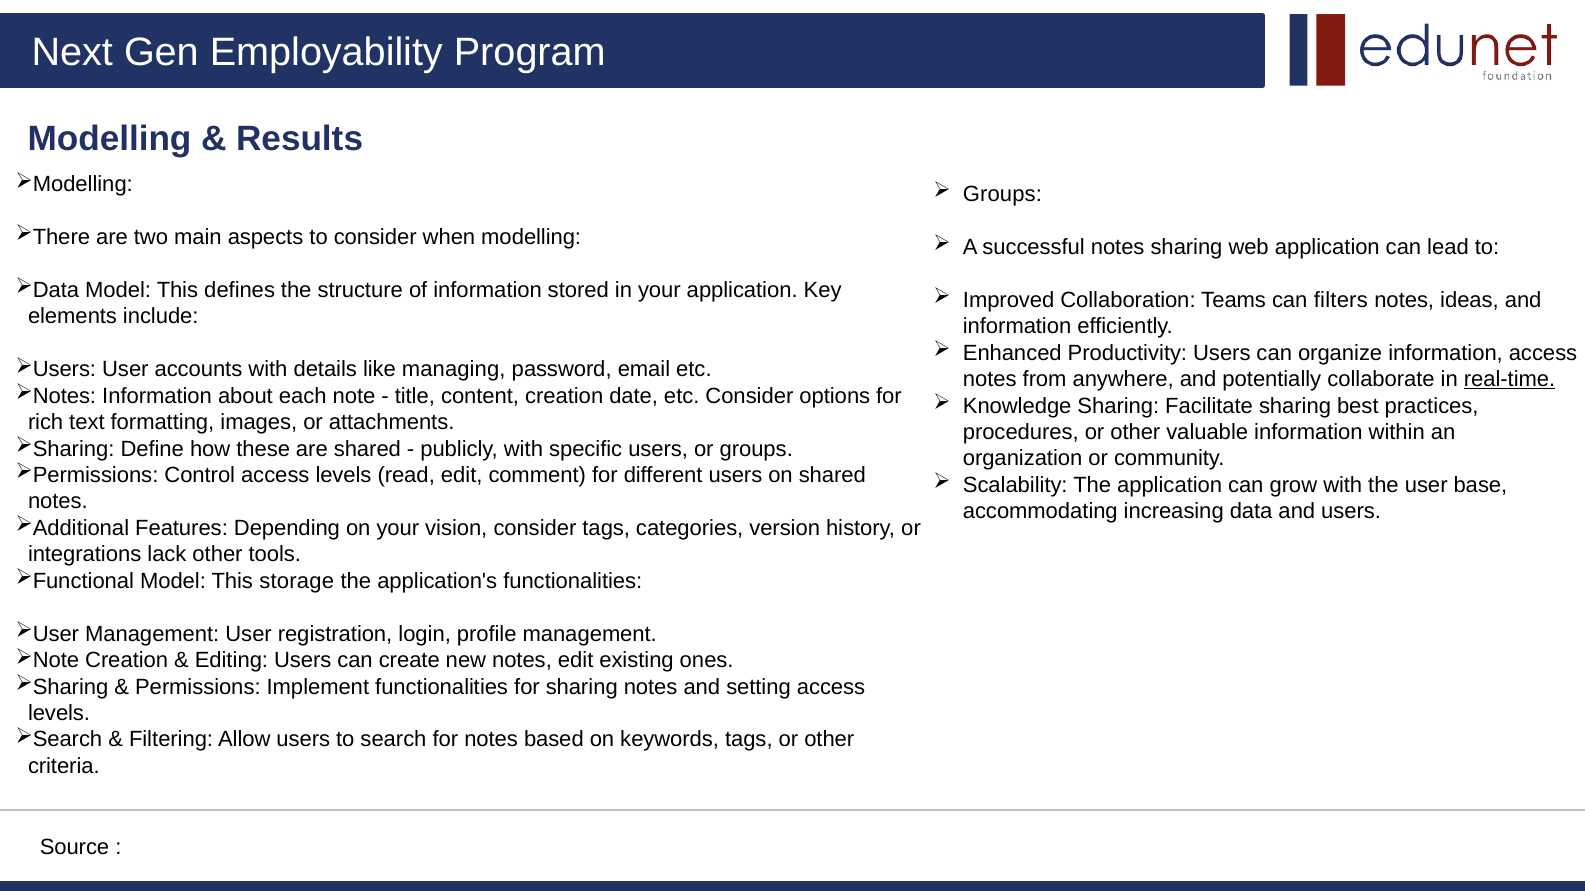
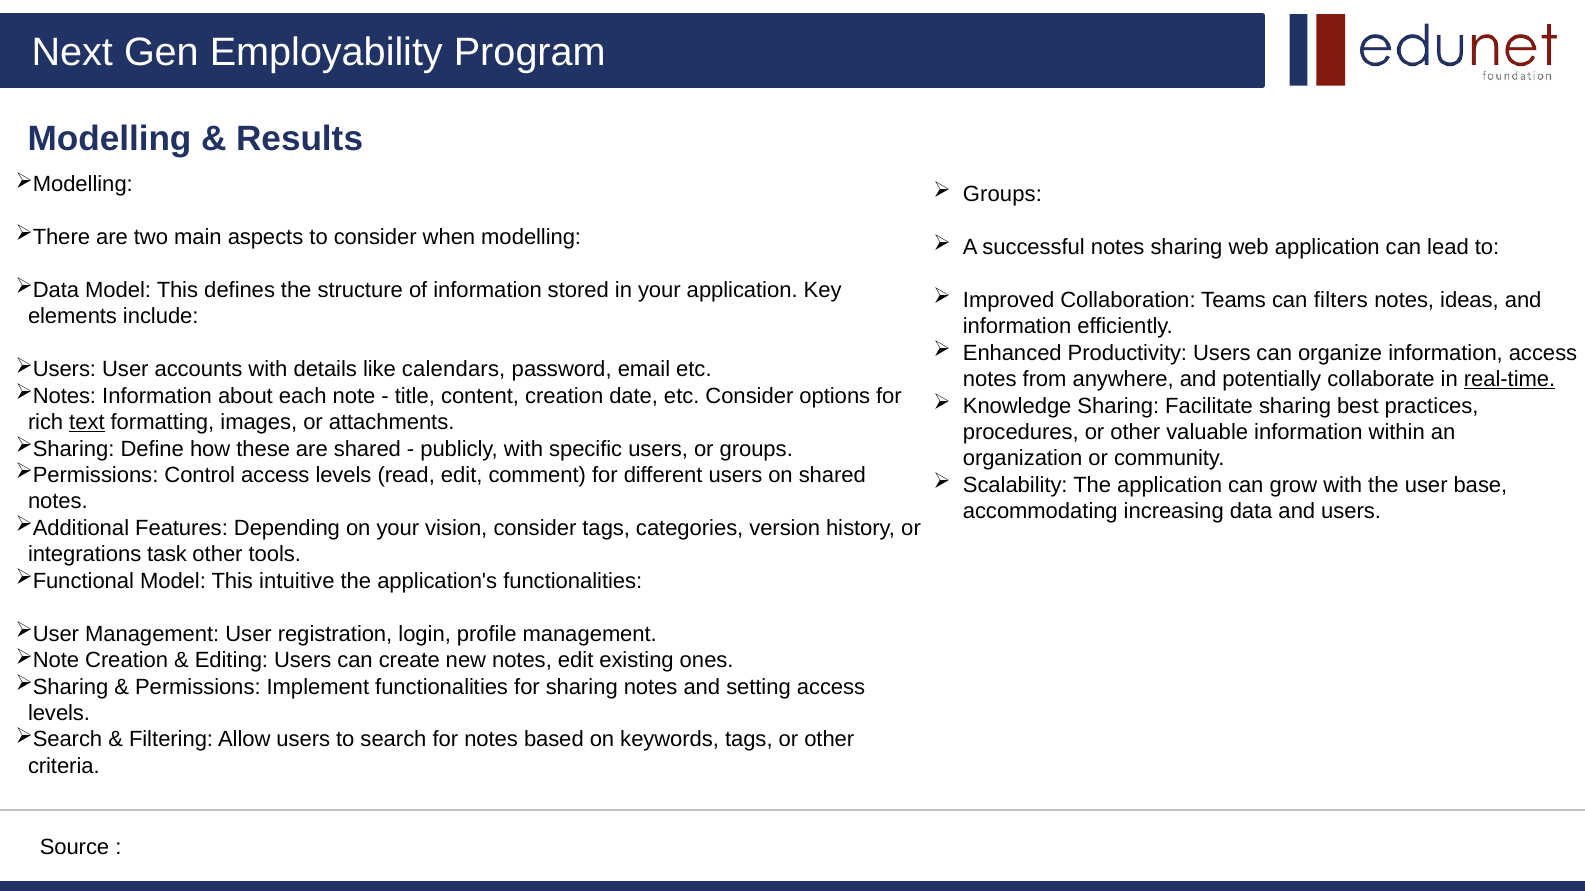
managing: managing -> calendars (454, 370)
text underline: none -> present (87, 423)
lack: lack -> task (167, 555)
storage: storage -> intuitive (297, 581)
